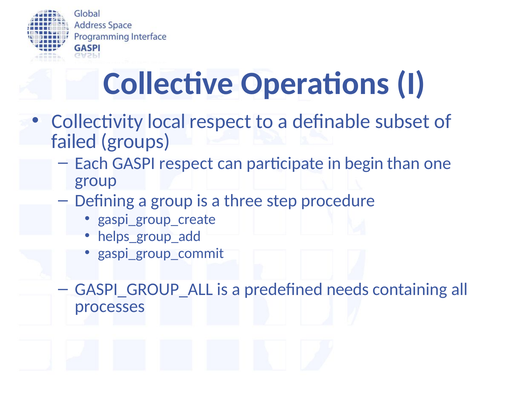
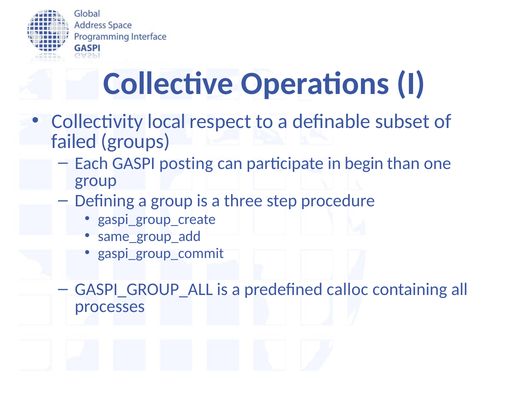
GASPI respect: respect -> posting (186, 163)
helps_group_add: helps_group_add -> same_group_add (149, 236)
needs: needs -> calloc (347, 289)
